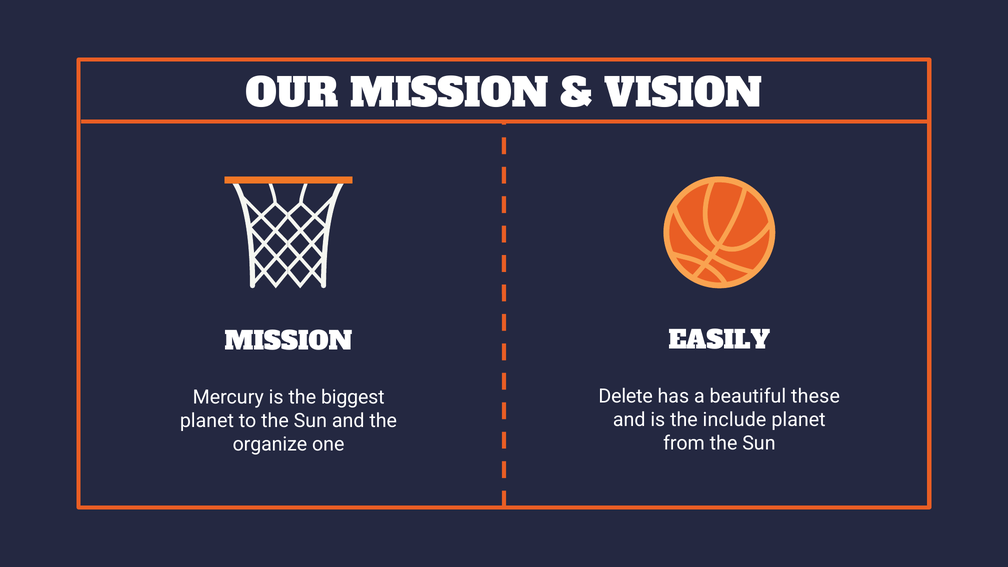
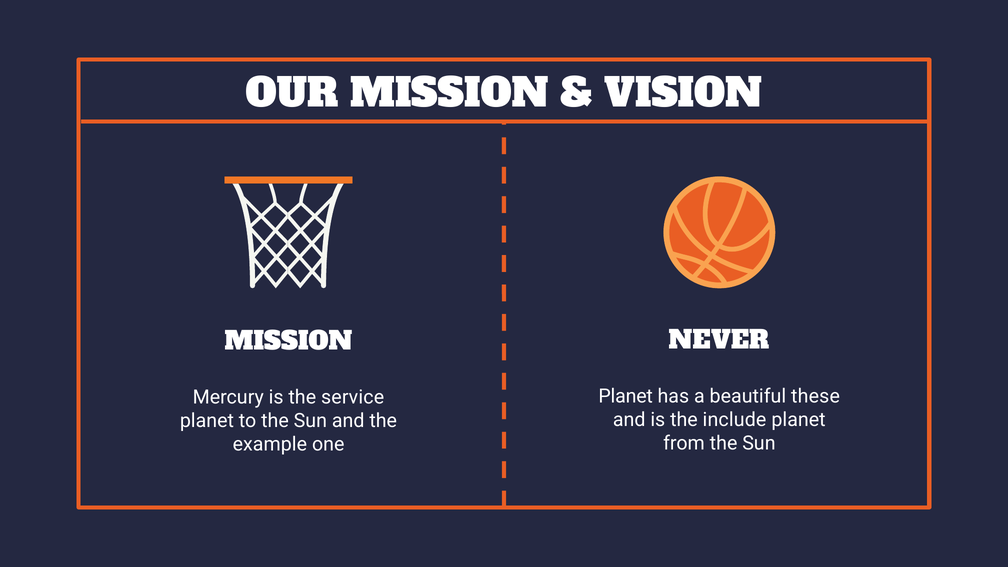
EASILY: EASILY -> NEVER (719, 341)
Delete: Delete -> Planet (626, 396)
biggest: biggest -> service (353, 397)
organize: organize -> example (270, 444)
